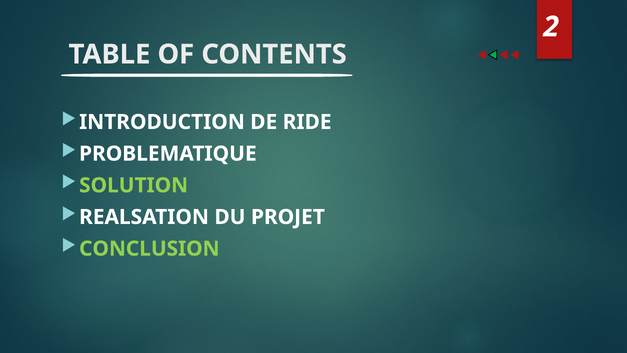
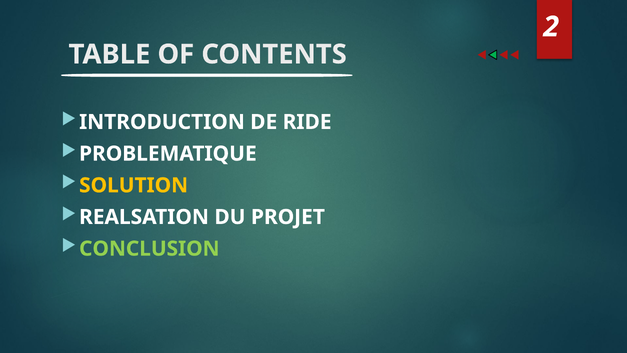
SOLUTION colour: light green -> yellow (134, 185)
